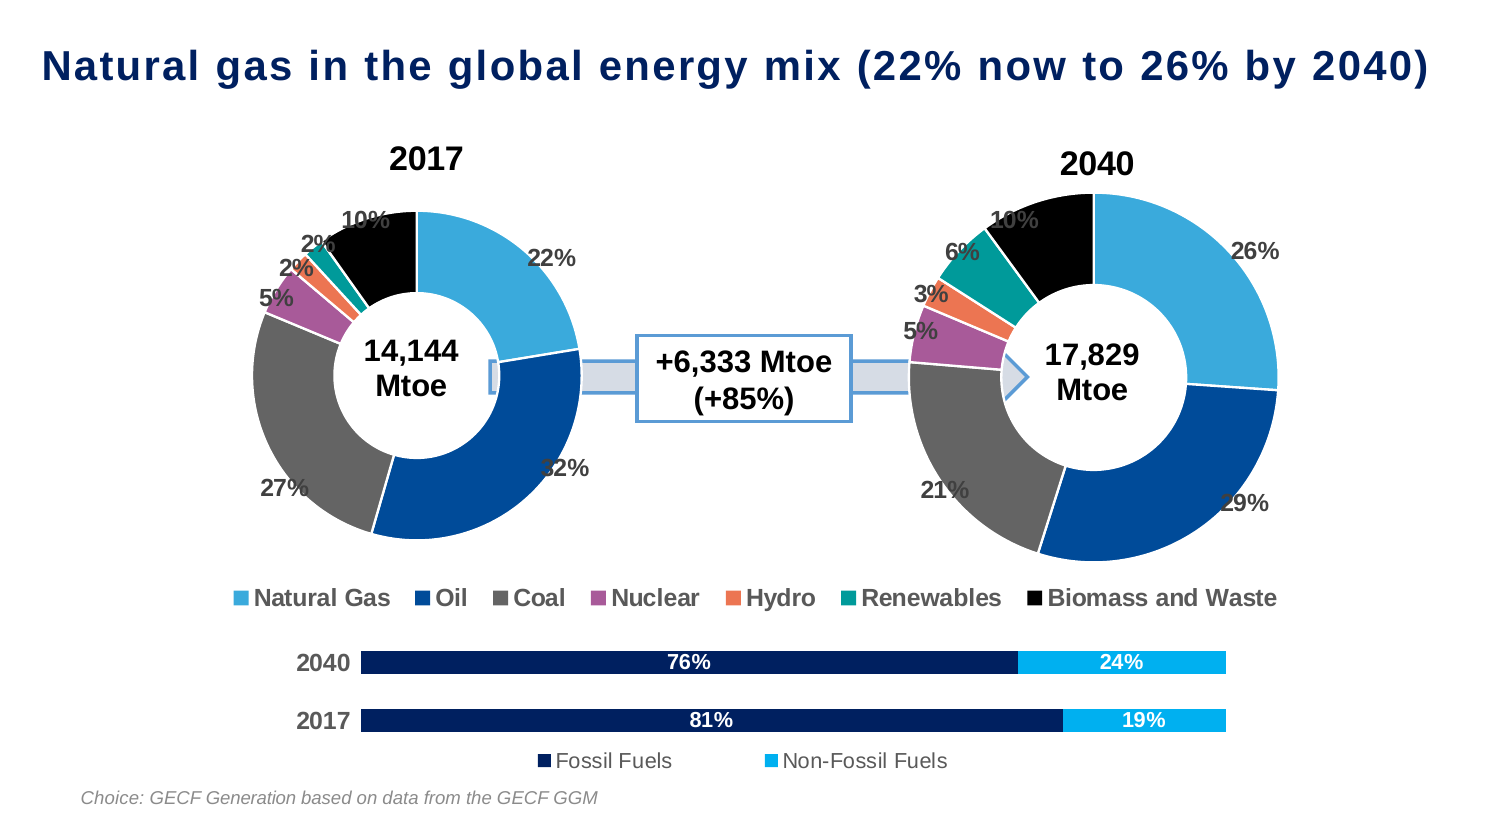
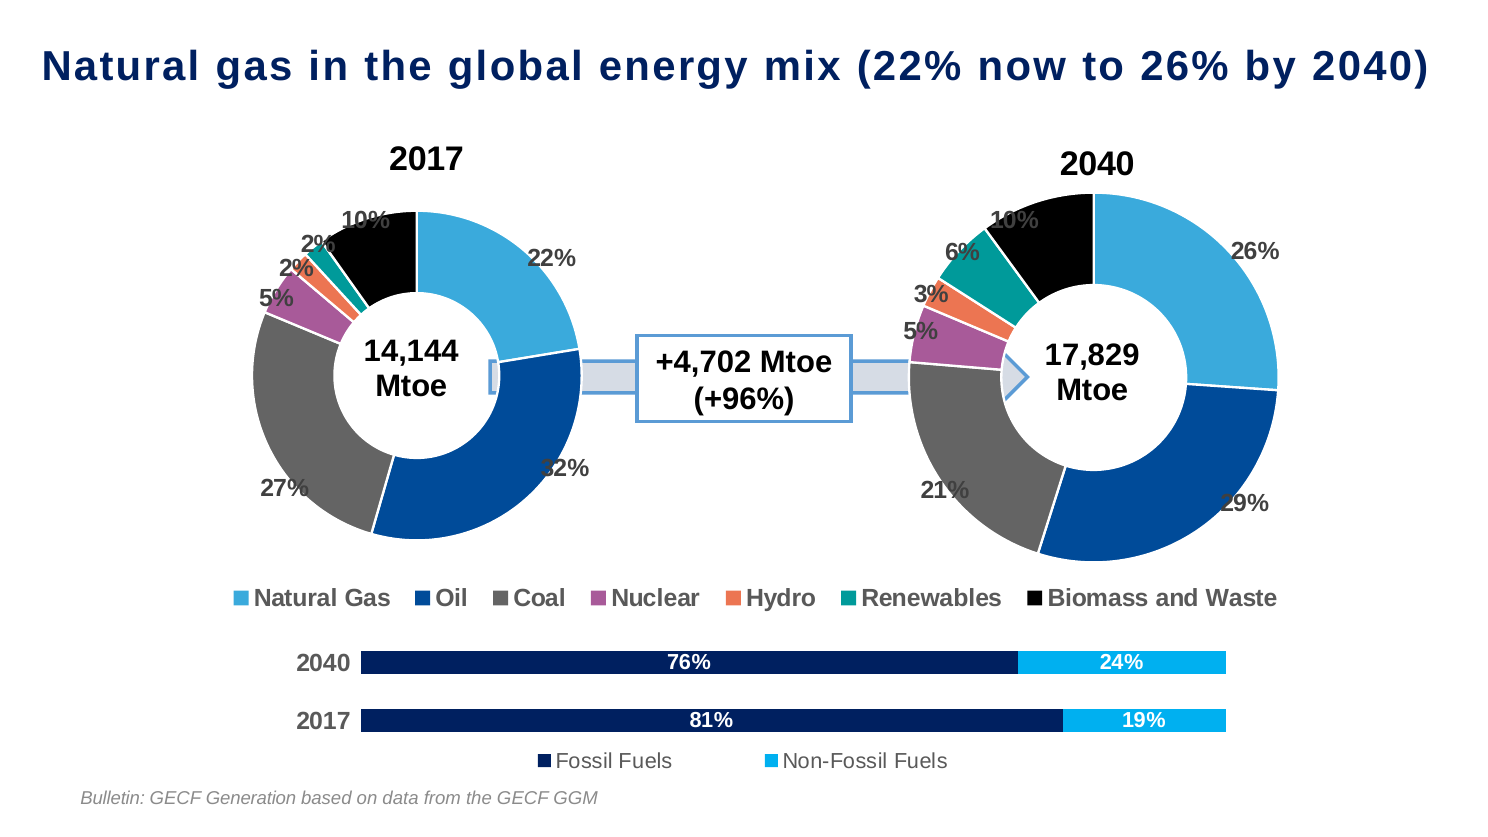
+6,333: +6,333 -> +4,702 (703, 362)
+85%: +85% -> +96% (744, 399)
Choice: Choice -> Bulletin (113, 798)
